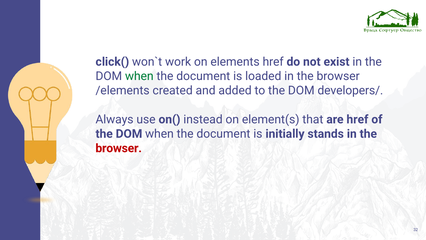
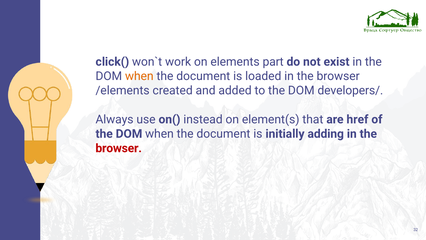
elements href: href -> part (273, 62)
when colour: green -> orange (139, 76)
stands: stands -> adding (326, 134)
